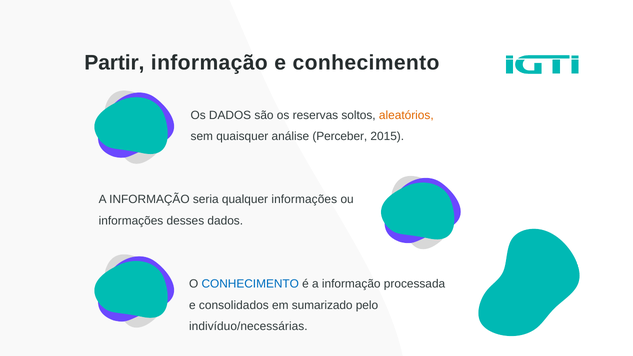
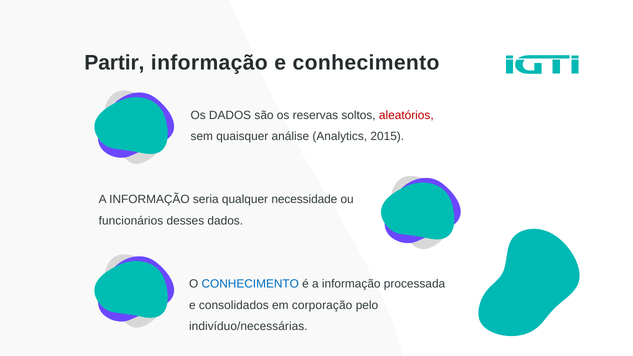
aleatórios colour: orange -> red (406, 115)
Perceber: Perceber -> Analytics (340, 137)
qualquer informações: informações -> necessidade (304, 200)
informações: informações -> funcionários (131, 221)
sumarizado: sumarizado -> corporação (322, 305)
